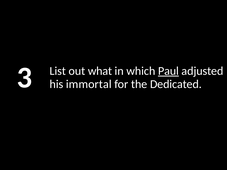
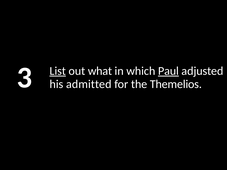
List underline: none -> present (58, 71)
immortal: immortal -> admitted (89, 84)
Dedicated: Dedicated -> Themelios (176, 84)
